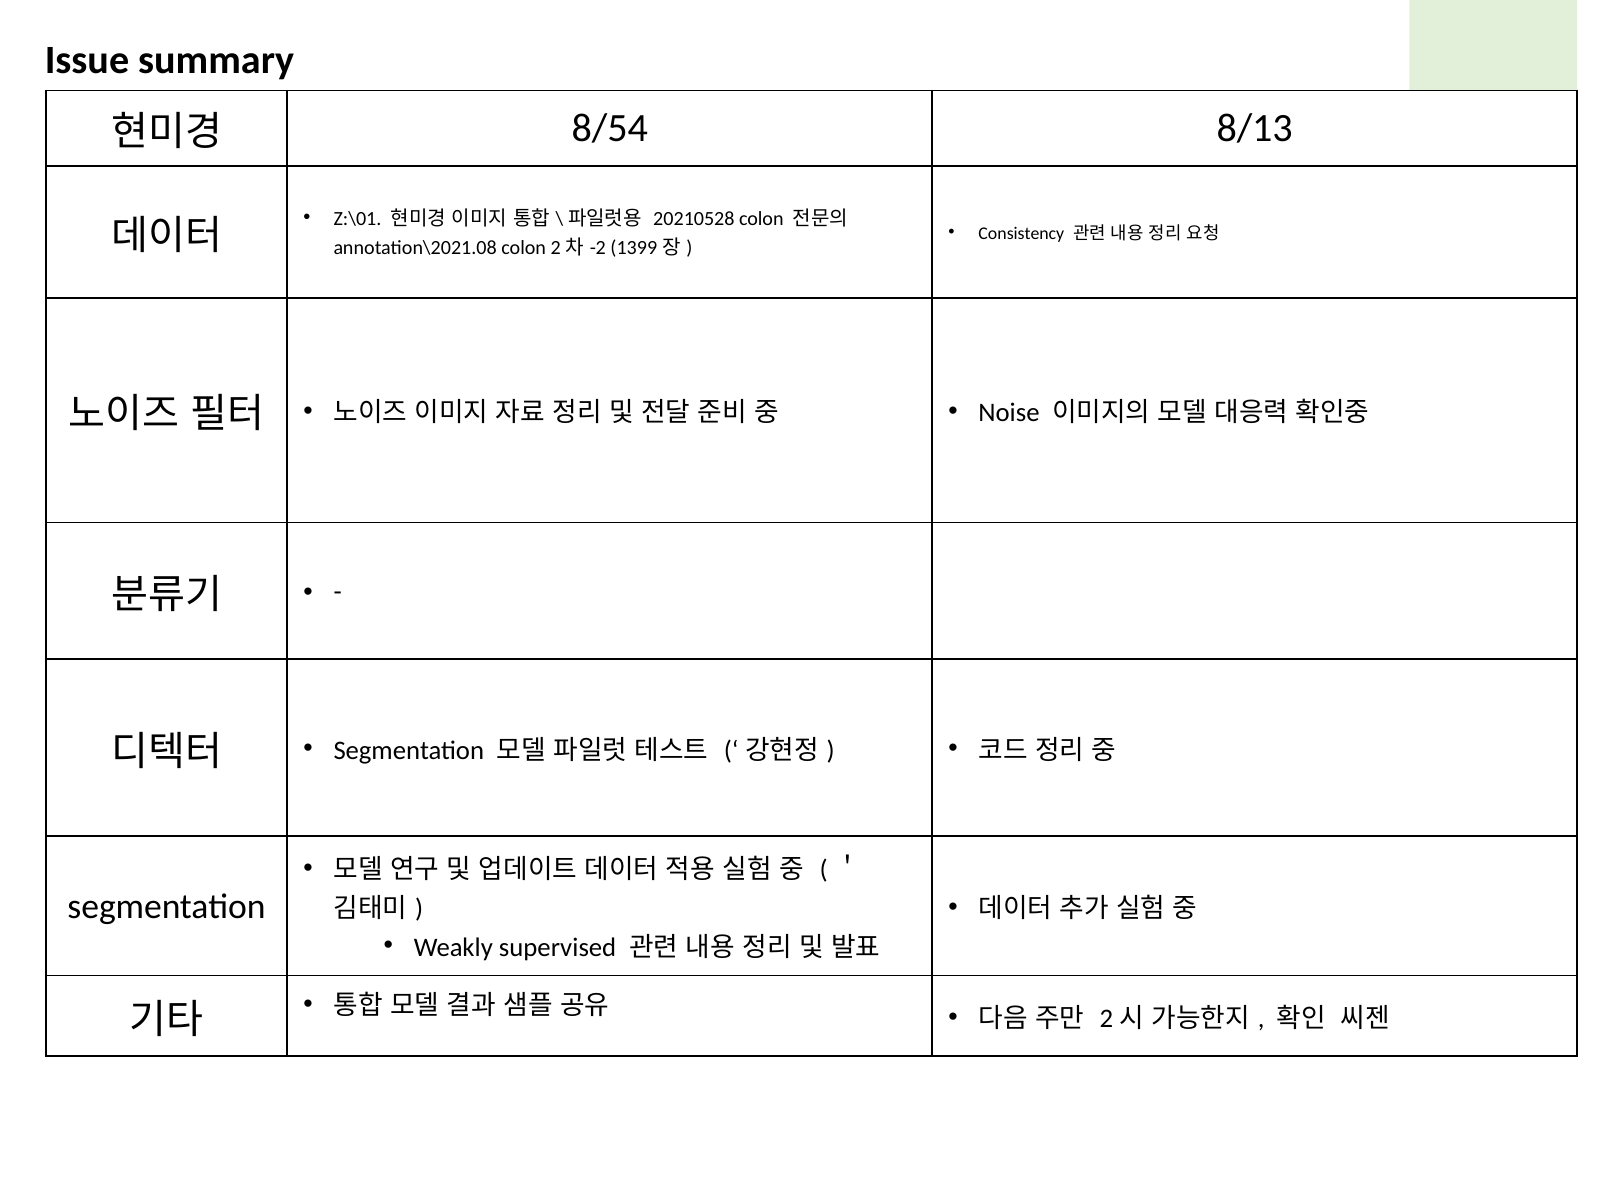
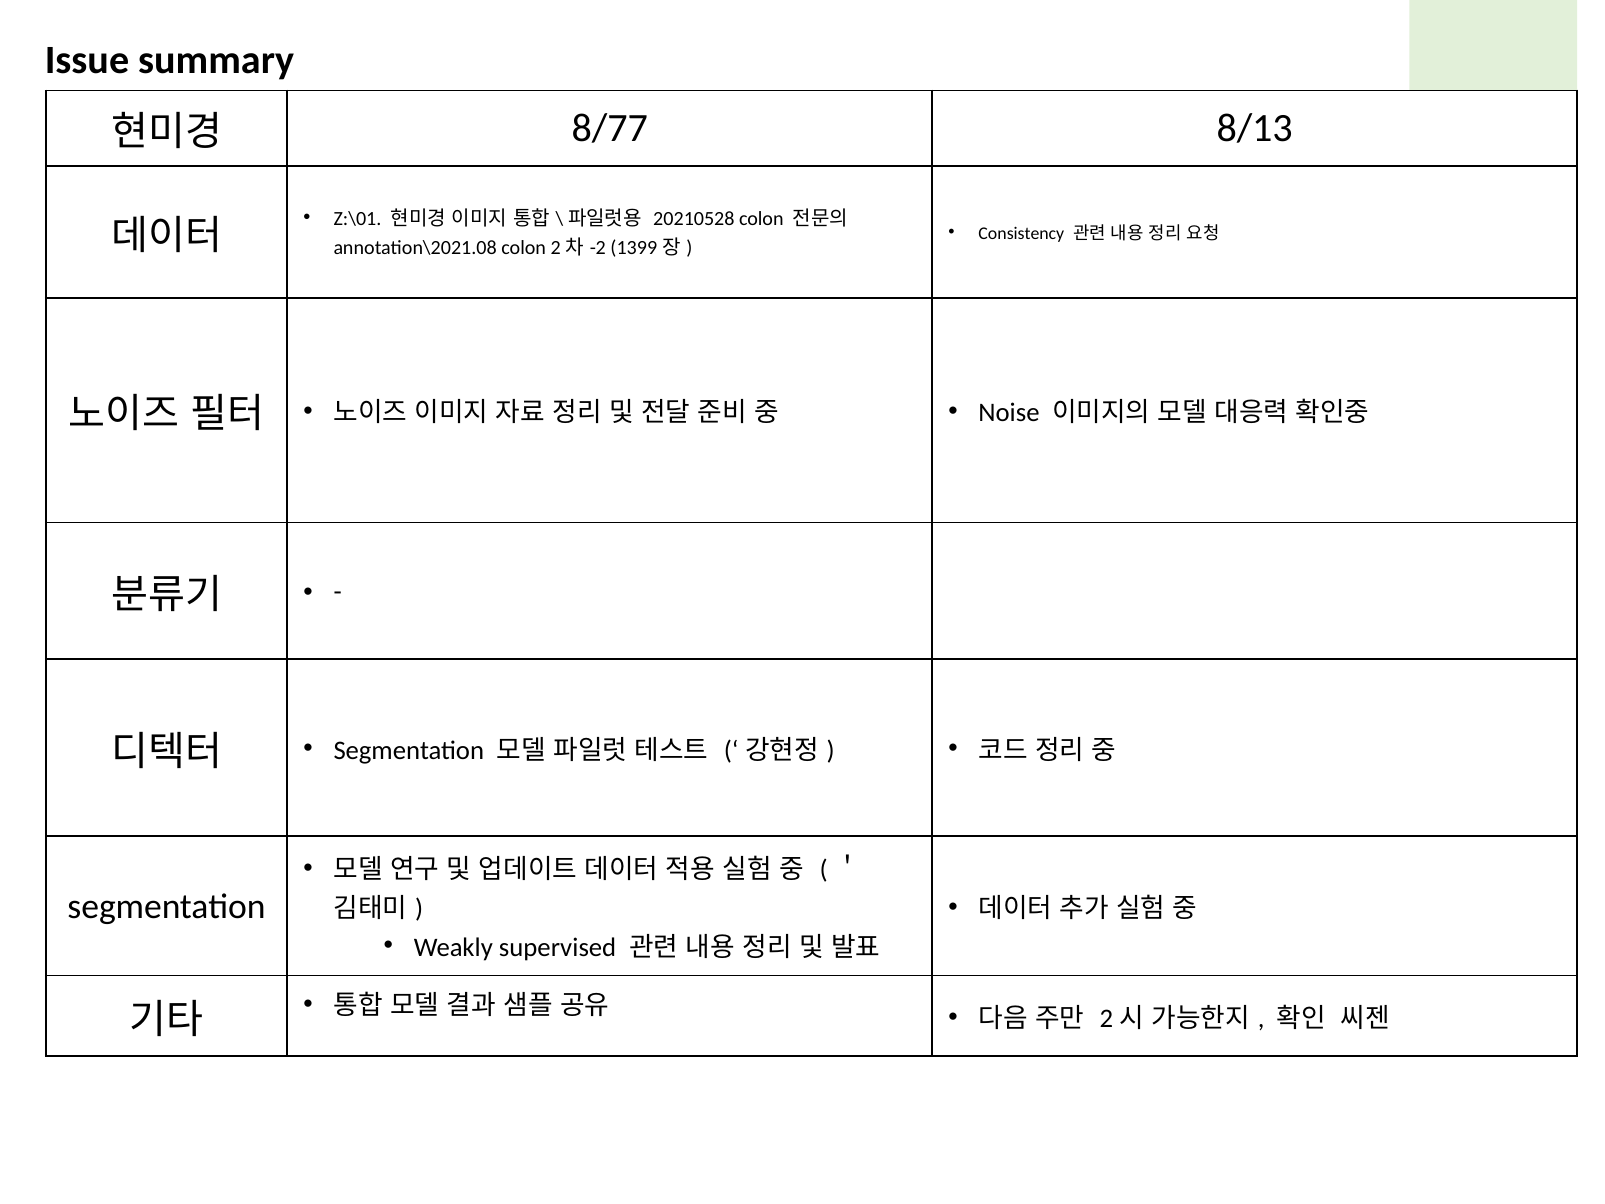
8/54: 8/54 -> 8/77 (610, 129)
